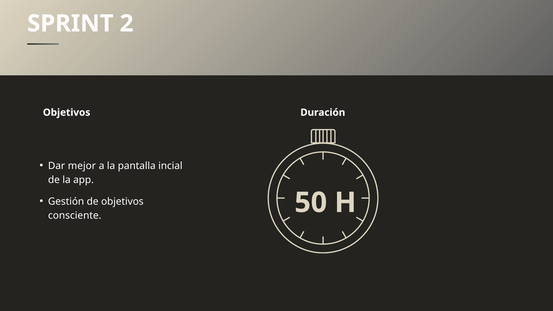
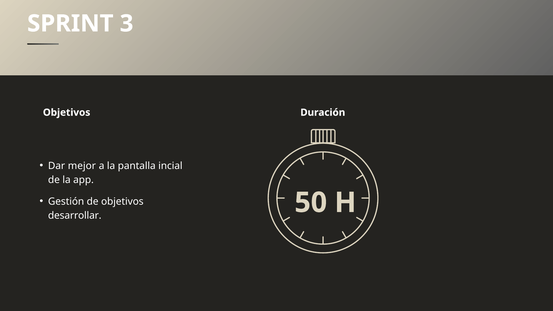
2: 2 -> 3 (127, 24)
consciente: consciente -> desarrollar (75, 215)
